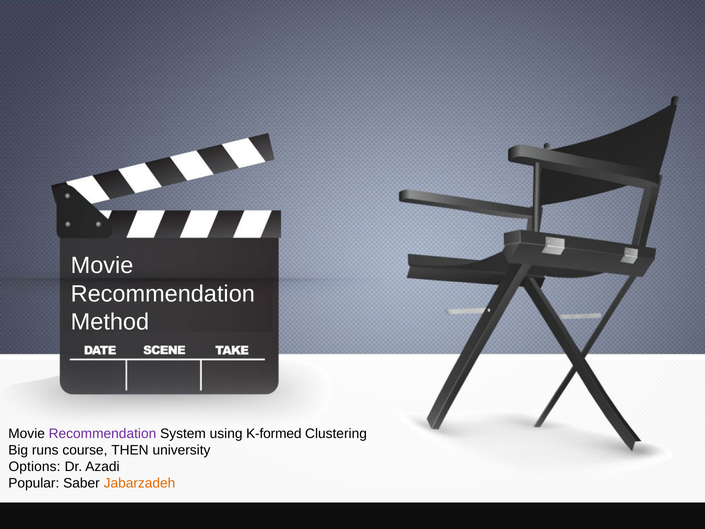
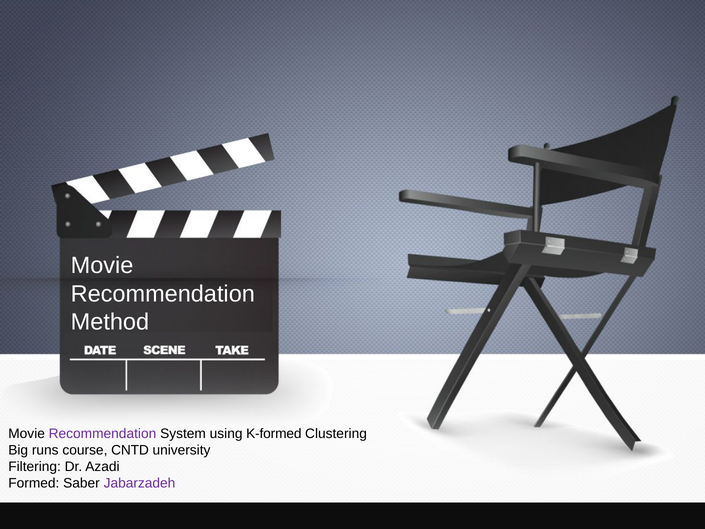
THEN: THEN -> CNTD (130, 450)
Options: Options -> Filtering (35, 467)
Popular: Popular -> Formed (34, 483)
Jabarzadeh colour: orange -> purple (140, 483)
